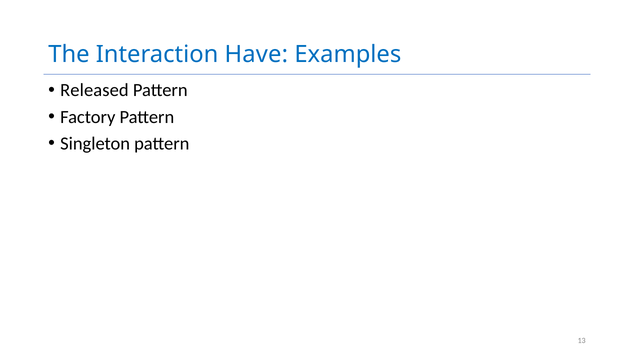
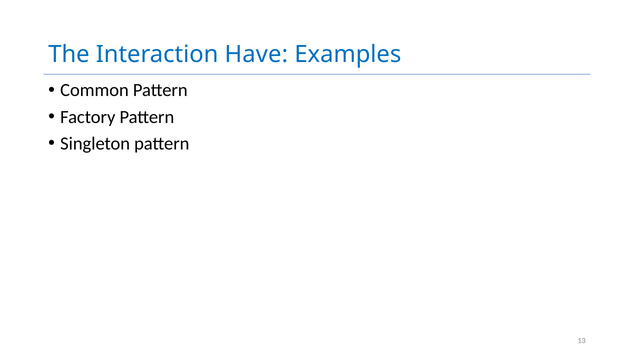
Released: Released -> Common (94, 90)
